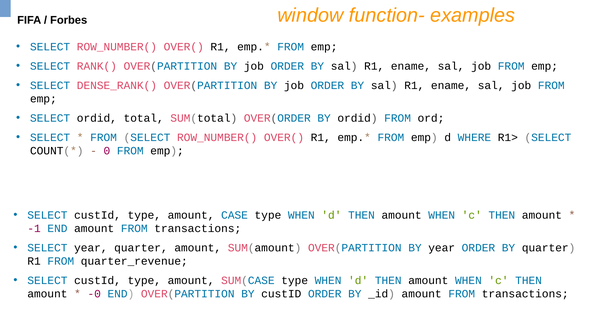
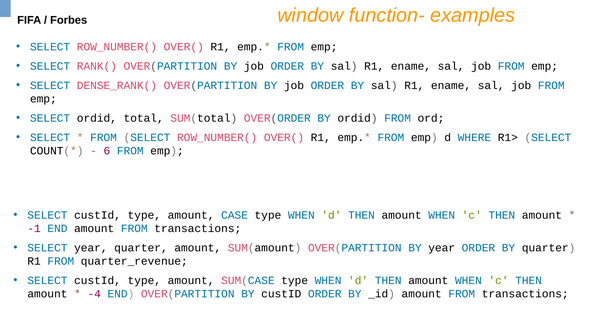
0: 0 -> 6 (107, 151)
-0: -0 -> -4 (94, 294)
